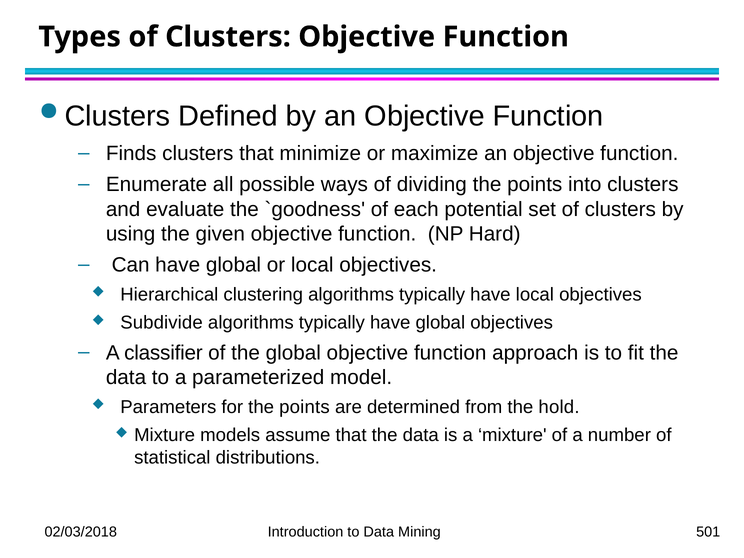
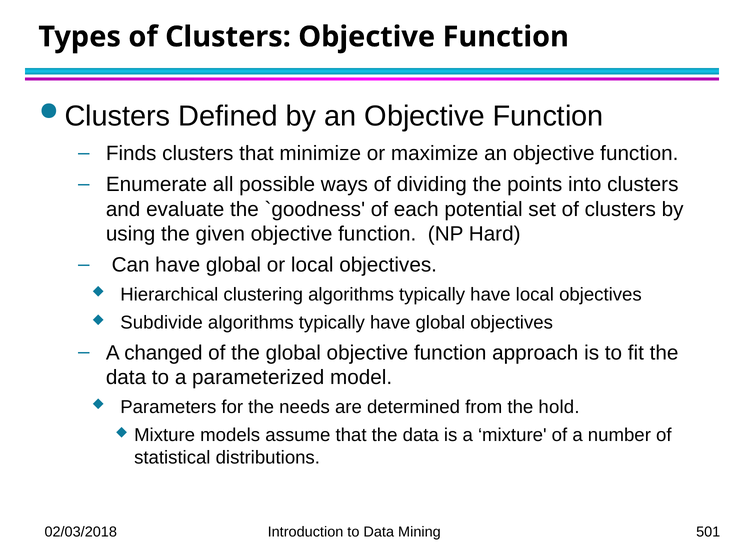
classifier: classifier -> changed (163, 353)
for the points: points -> needs (305, 407)
